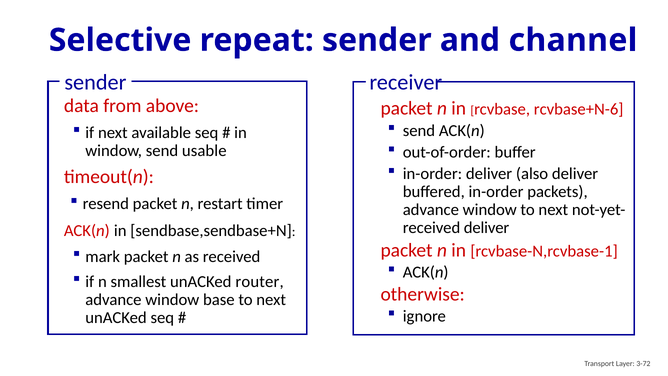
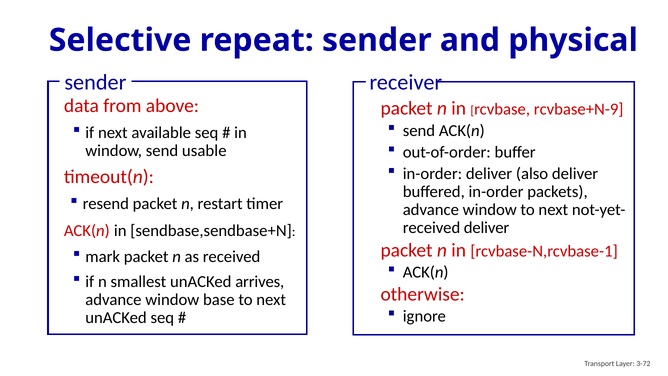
channel: channel -> physical (573, 40)
rcvbase+N-6: rcvbase+N-6 -> rcvbase+N-9 (579, 109)
router: router -> arrives (260, 281)
